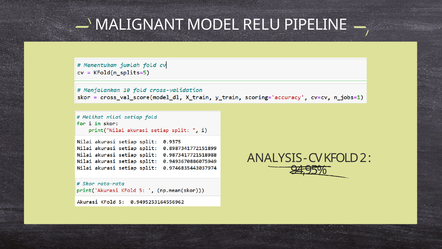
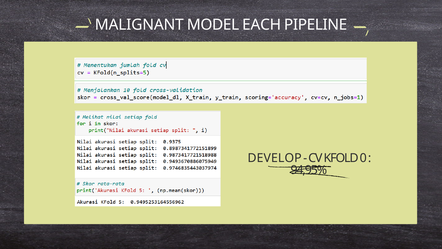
RELU: RELU -> EACH (262, 25)
ANALYSIS: ANALYSIS -> DEVELOP (275, 158)
2: 2 -> 0 (363, 158)
